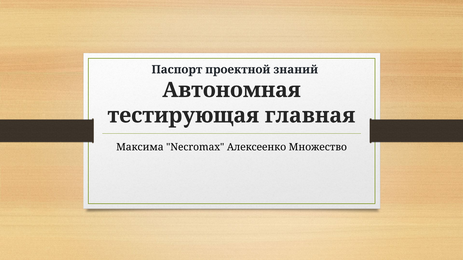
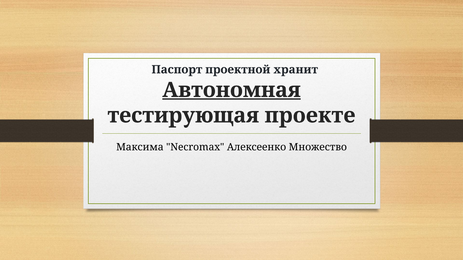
знаний: знаний -> хранит (296, 70)
Автономная underline: none -> present (232, 90)
главная: главная -> проекте (310, 116)
